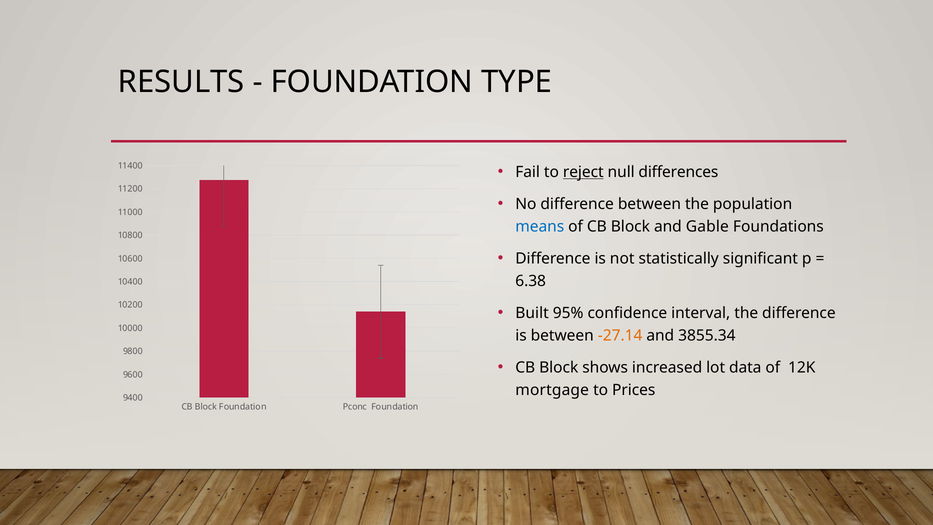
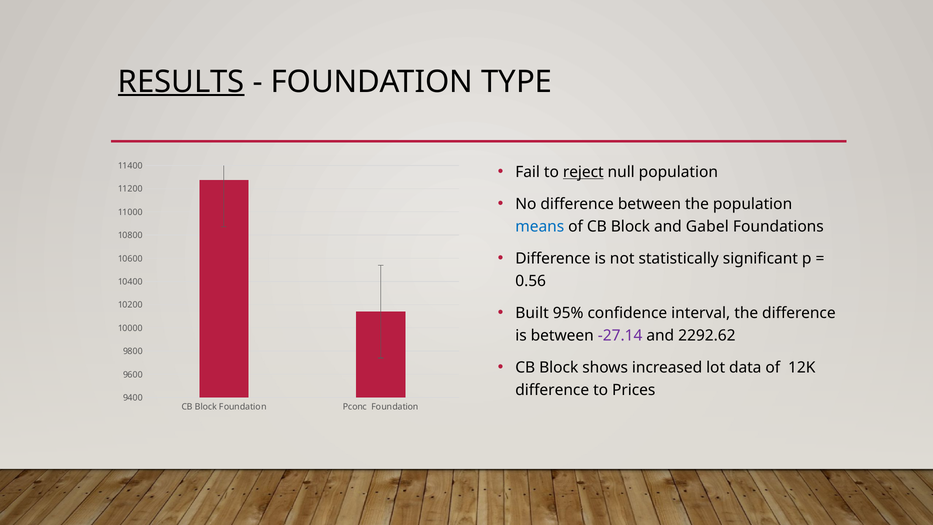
RESULTS underline: none -> present (181, 82)
null differences: differences -> population (678, 172)
Gable: Gable -> Gabel (707, 226)
6.38: 6.38 -> 0.56 (531, 281)
-27.14 colour: orange -> purple (620, 335)
3855.34: 3855.34 -> 2292.62 (707, 335)
mortgage: mortgage -> difference (552, 390)
